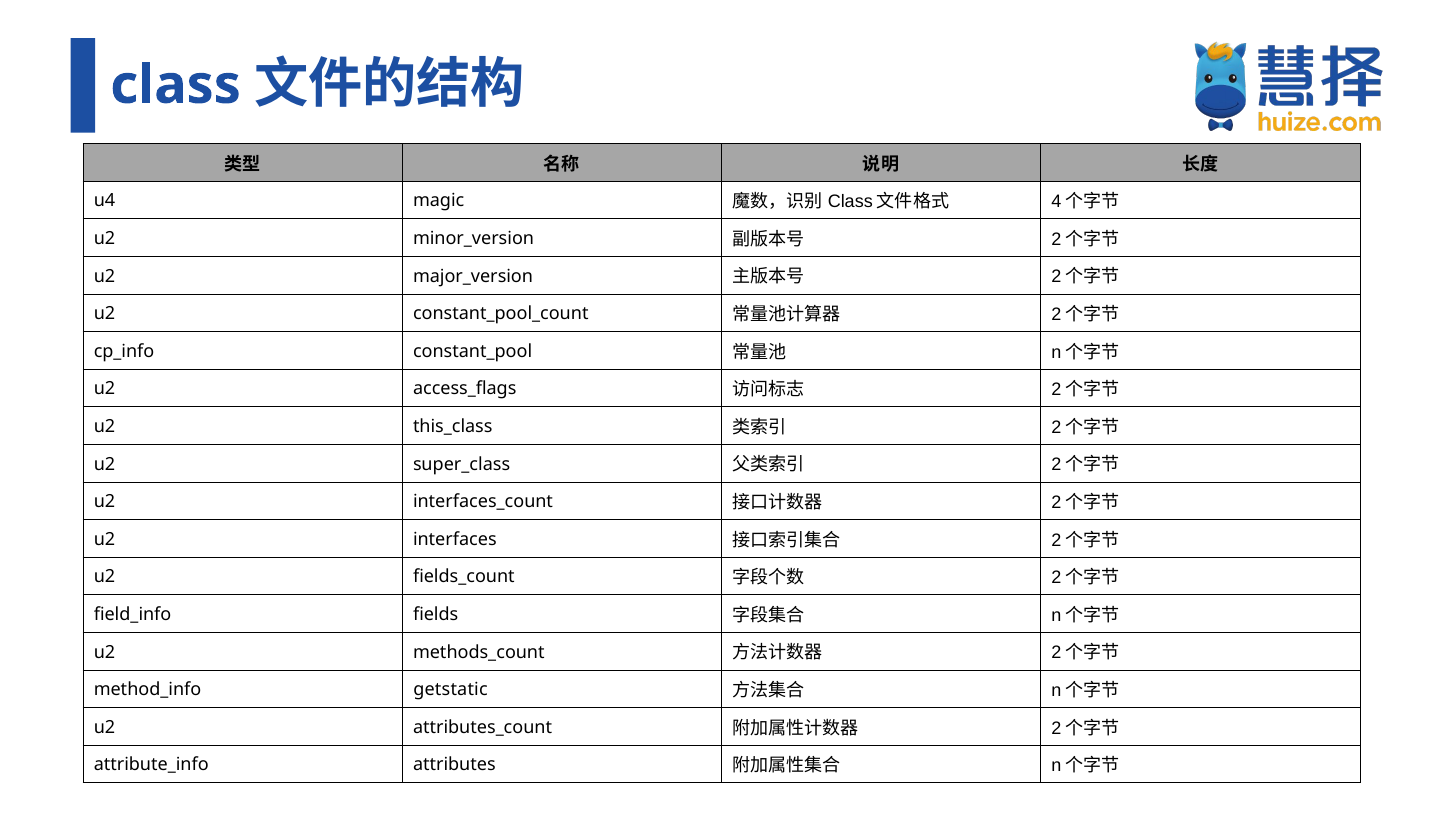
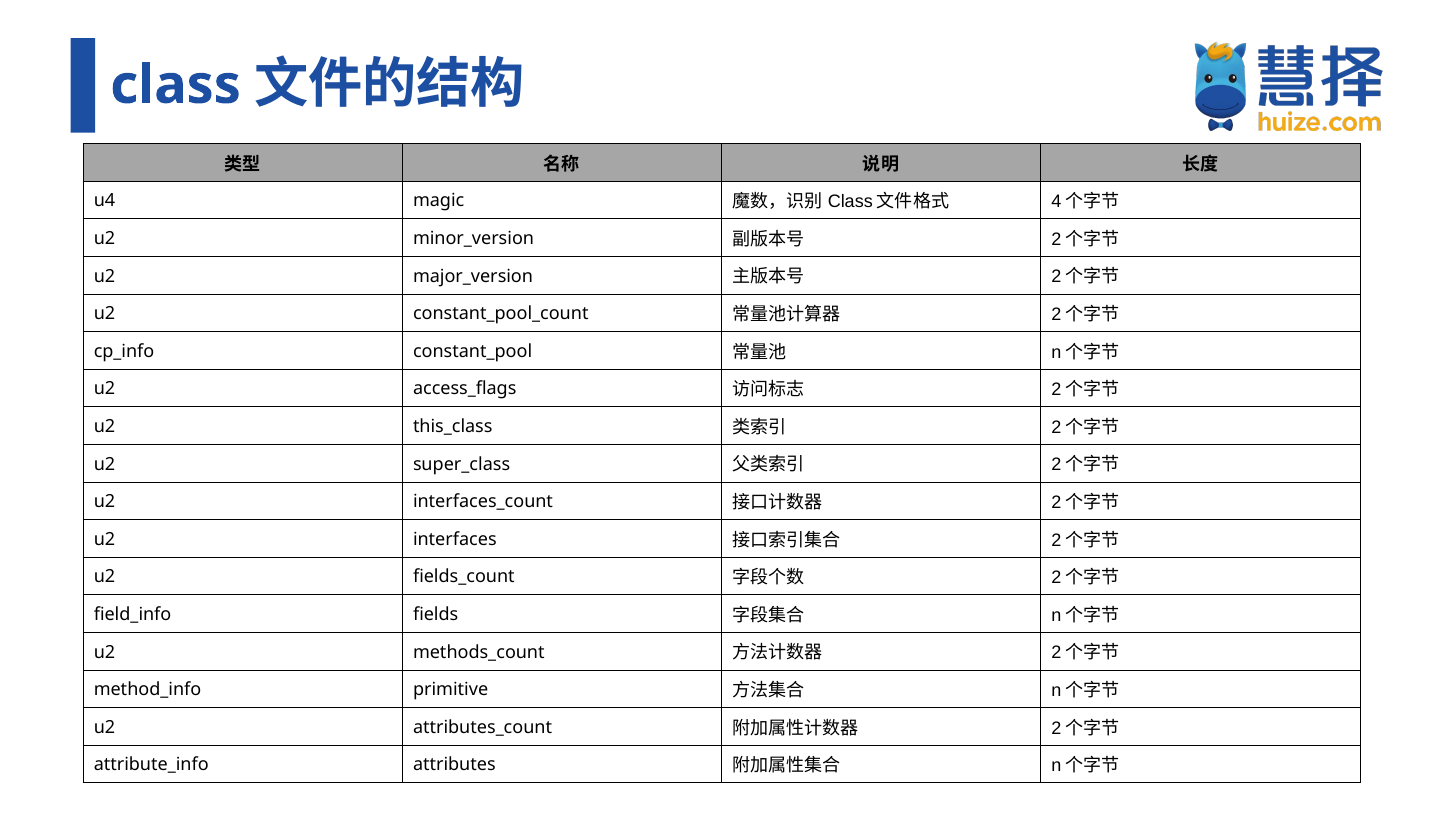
getstatic: getstatic -> primitive (451, 690)
